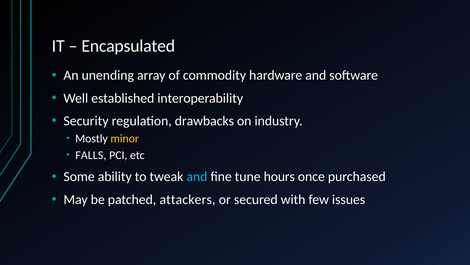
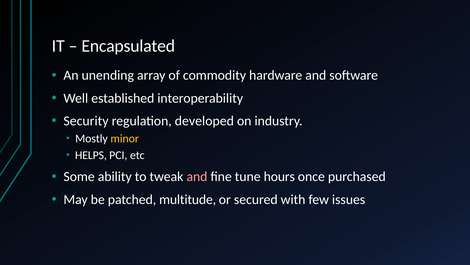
drawbacks: drawbacks -> developed (204, 121)
FALLS: FALLS -> HELPS (91, 155)
and colour: light blue -> pink (197, 176)
attackers: attackers -> multitude (188, 199)
